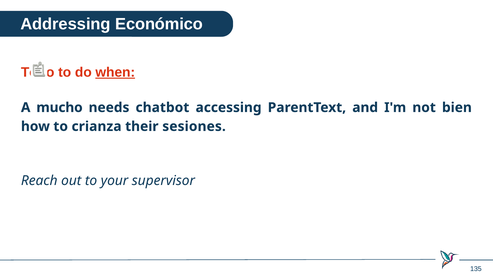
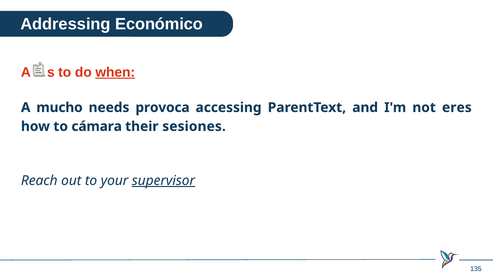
Todo: Todo -> Años (38, 72)
chatbot: chatbot -> provoca (163, 108)
bien: bien -> eres (457, 108)
crianza: crianza -> cámara (97, 127)
supervisor underline: none -> present (163, 181)
